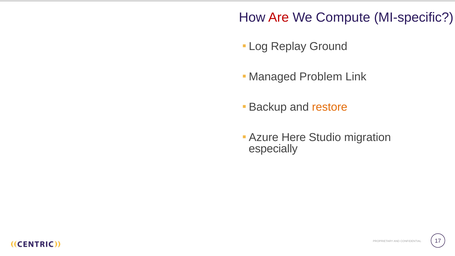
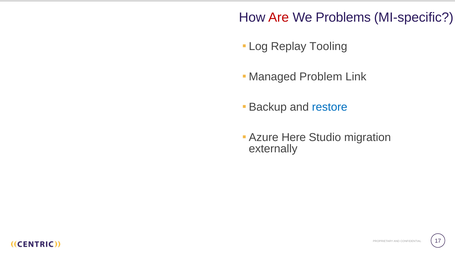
Compute: Compute -> Problems (343, 17)
Ground: Ground -> Tooling (328, 46)
restore colour: orange -> blue (330, 107)
especially: especially -> externally (273, 149)
